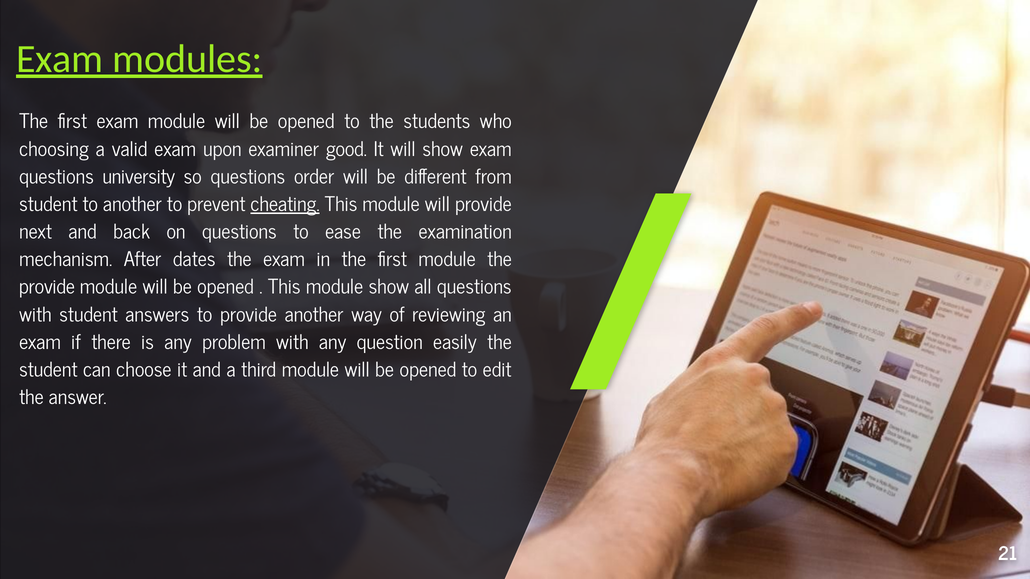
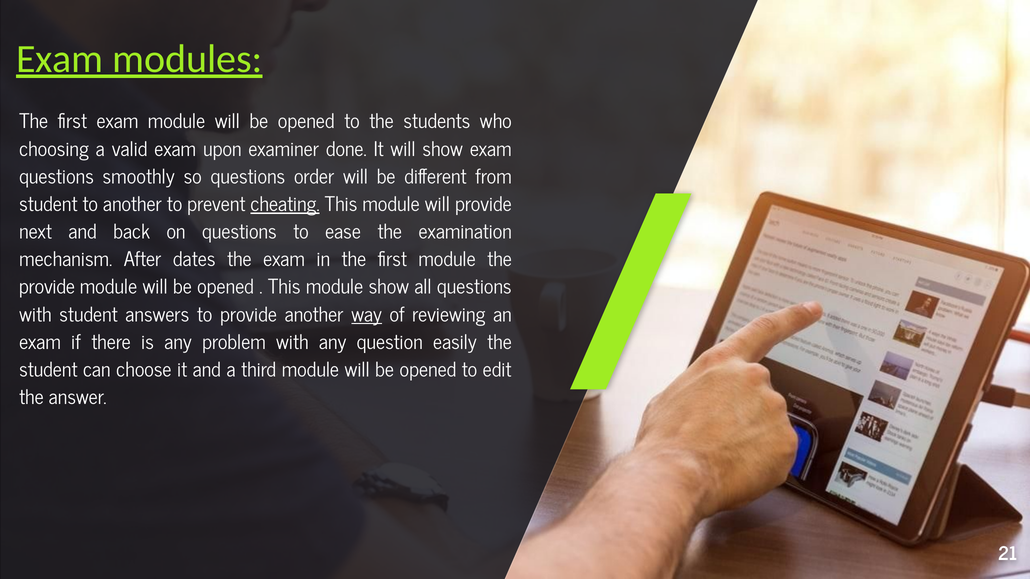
good: good -> done (346, 150)
university: university -> smoothly (139, 177)
way underline: none -> present (367, 315)
